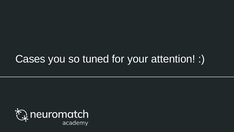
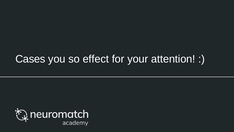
tuned: tuned -> effect (96, 59)
